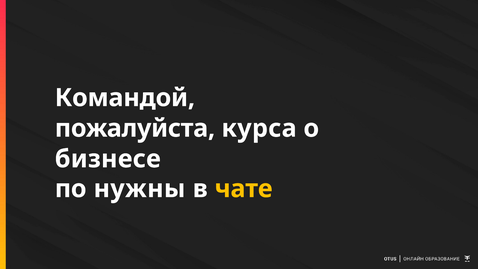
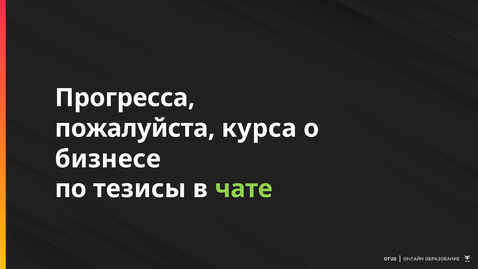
Командой: Командой -> Прогресса (125, 98)
нужны: нужны -> тезисы (140, 189)
чате colour: yellow -> light green (244, 189)
